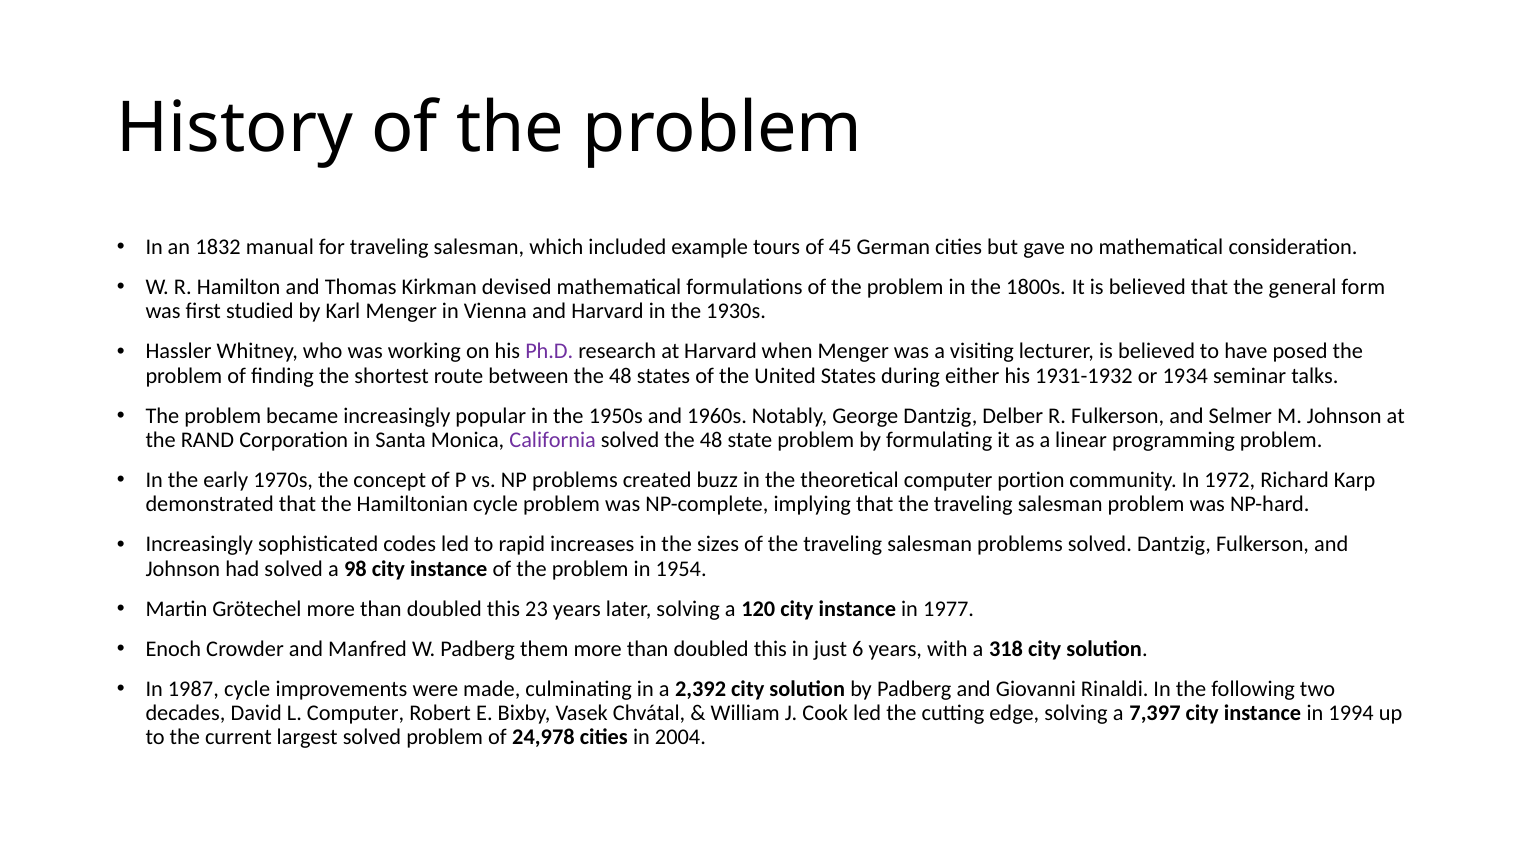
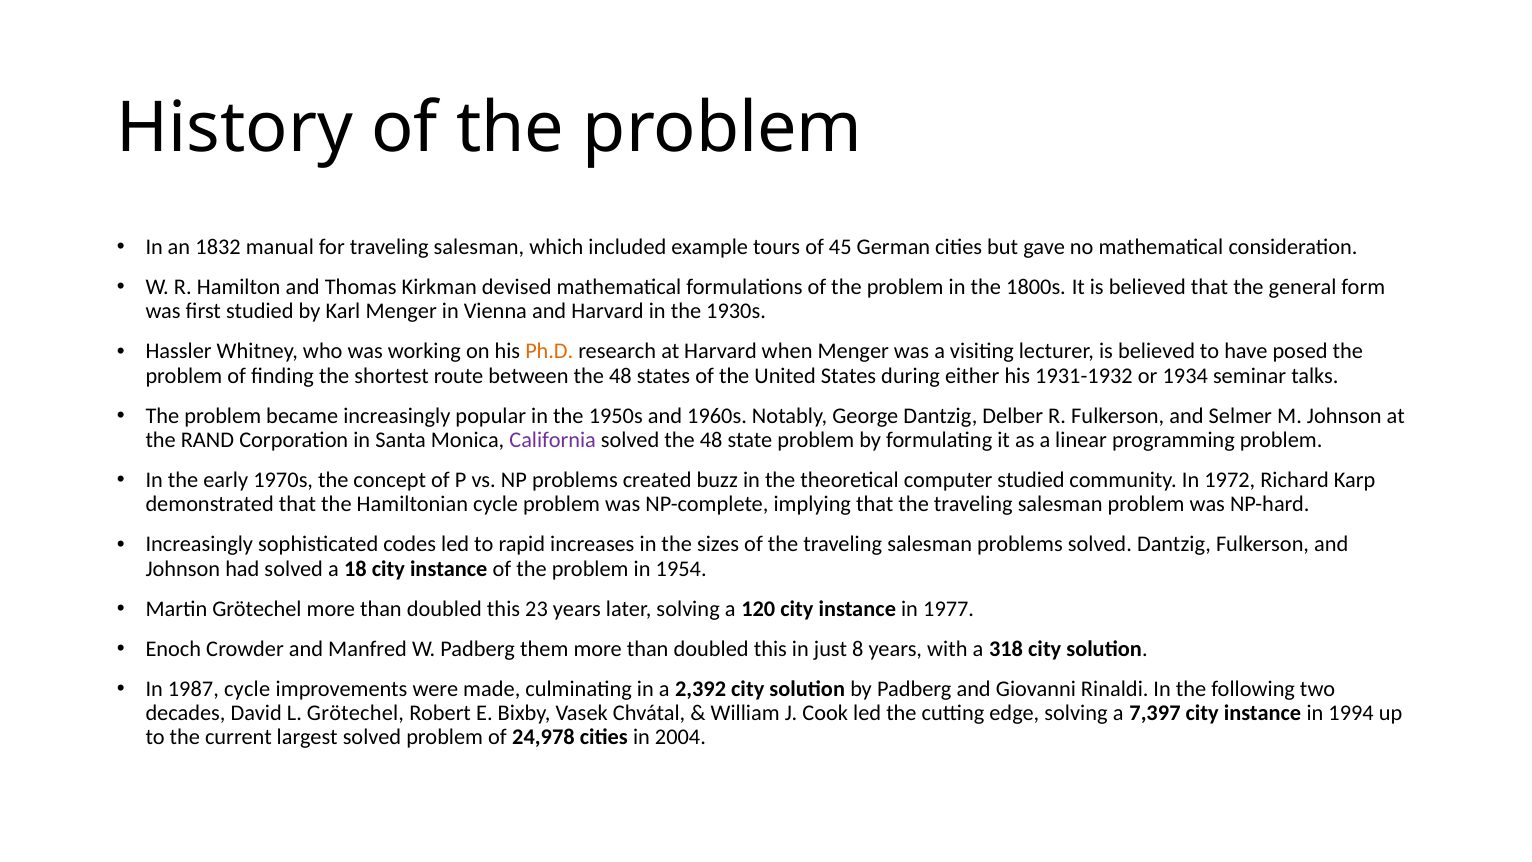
Ph.D colour: purple -> orange (549, 351)
computer portion: portion -> studied (1031, 480)
98: 98 -> 18 (355, 568)
6: 6 -> 8 (858, 649)
L Computer: Computer -> Grötechel (355, 713)
